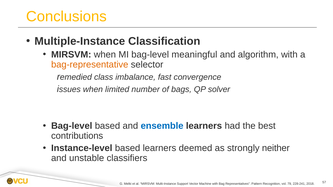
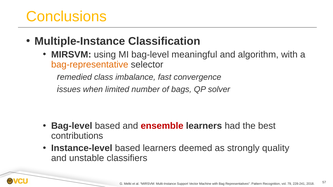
MIRSVM when: when -> using (105, 55)
ensemble colour: blue -> red (162, 126)
neither: neither -> quality (276, 148)
